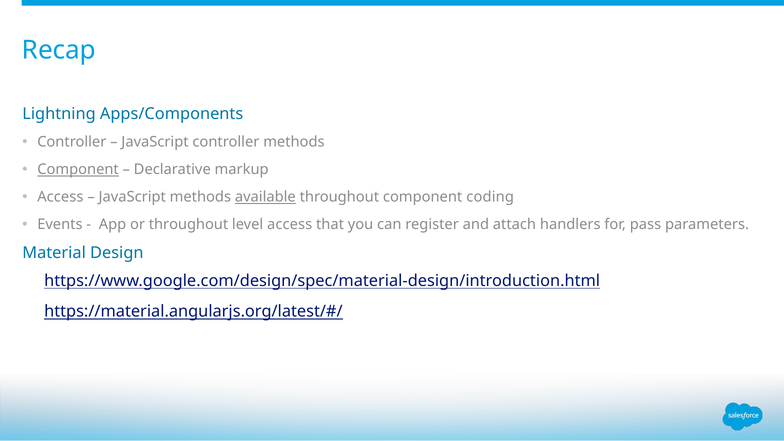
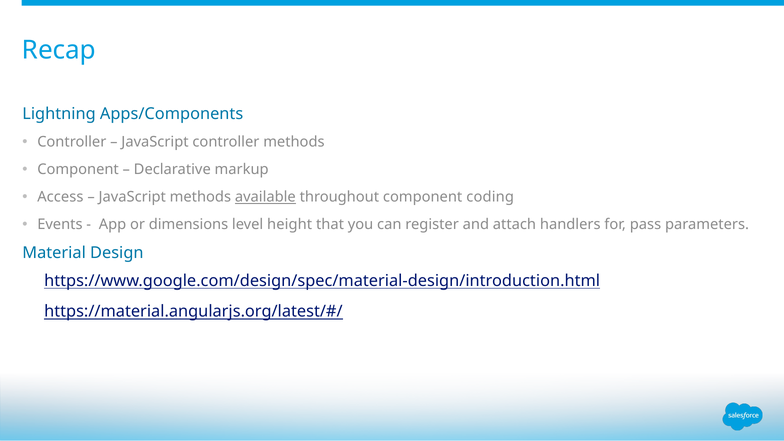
Component underline: present -> none (78, 170)
or throughout: throughout -> dimensions (189, 225)
level access: access -> height (290, 225)
